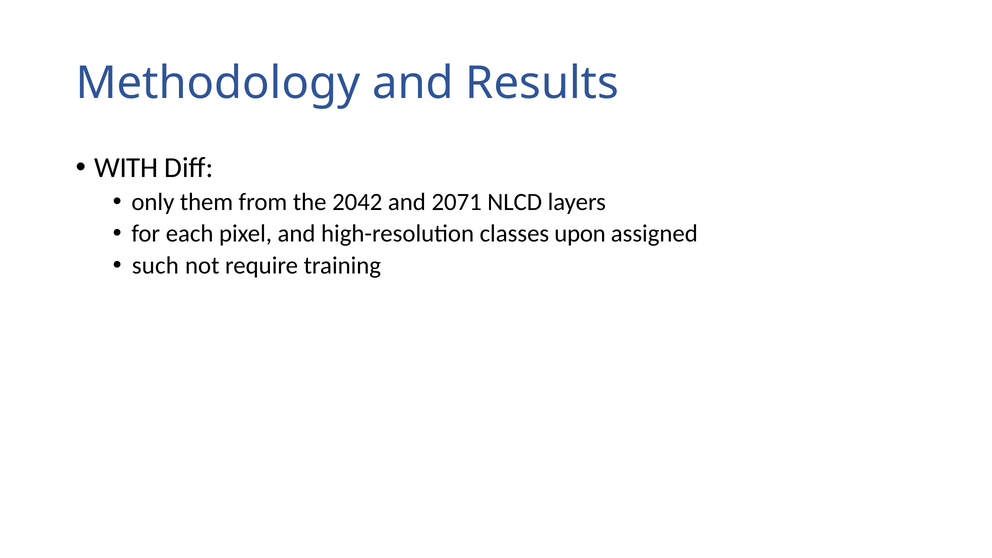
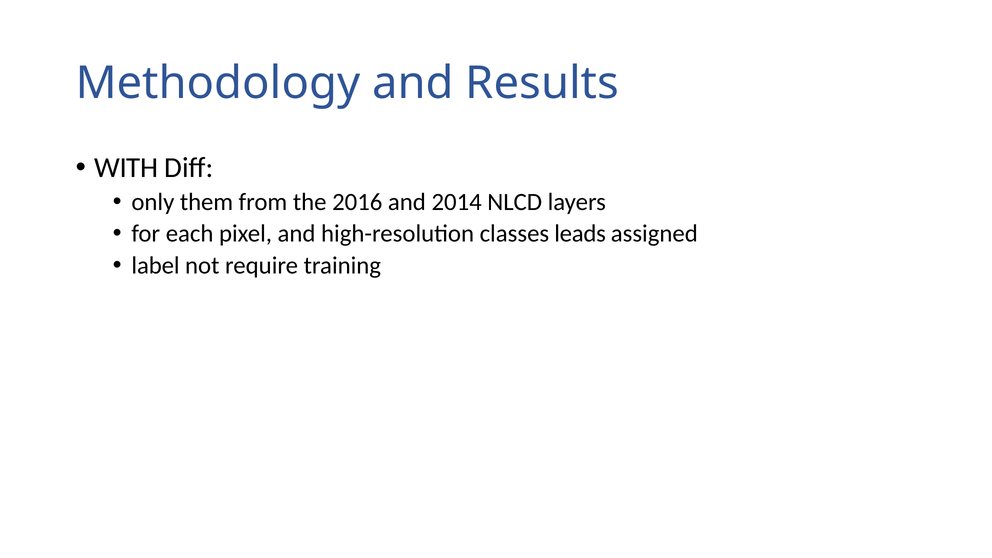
2042: 2042 -> 2016 (357, 202)
2071: 2071 -> 2014 (457, 202)
upon: upon -> leads (580, 234)
such: such -> label (156, 266)
